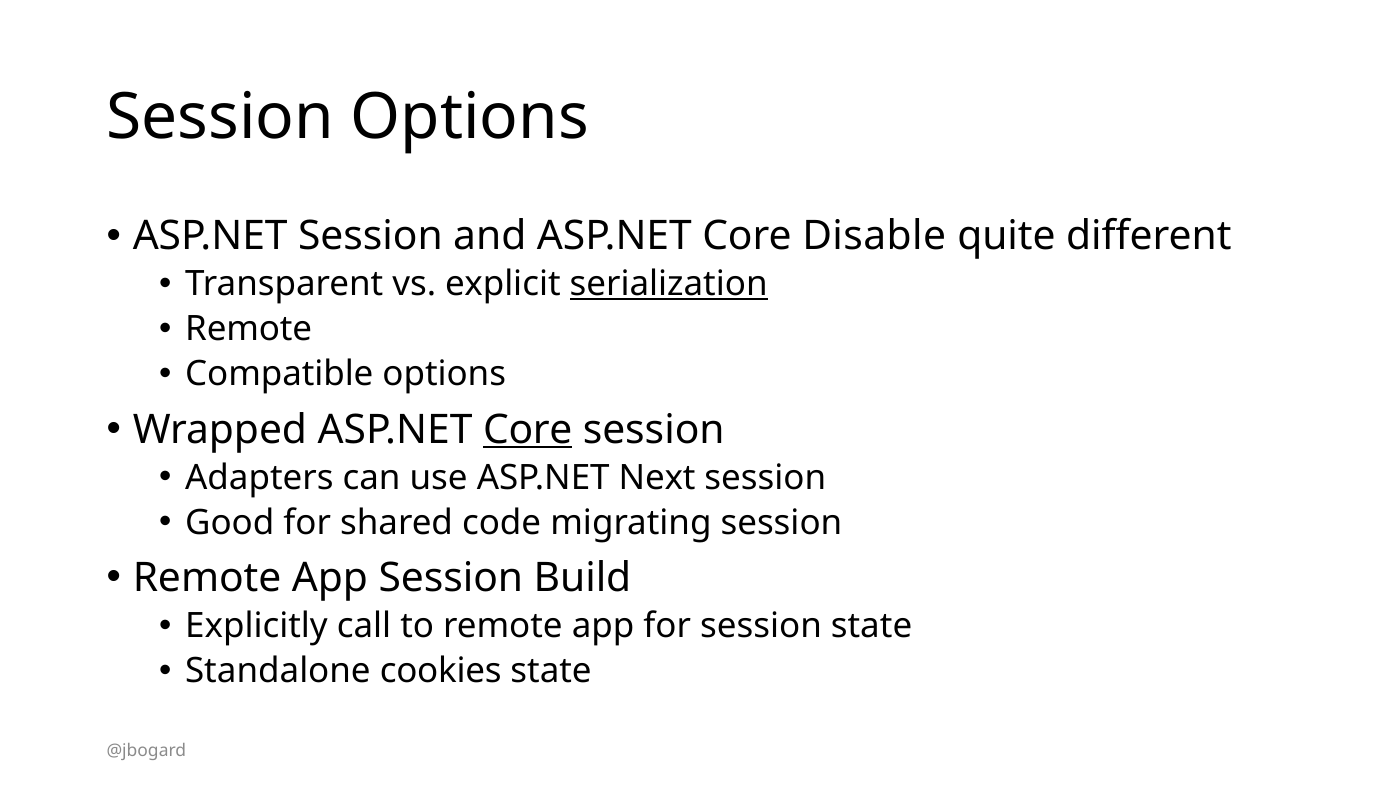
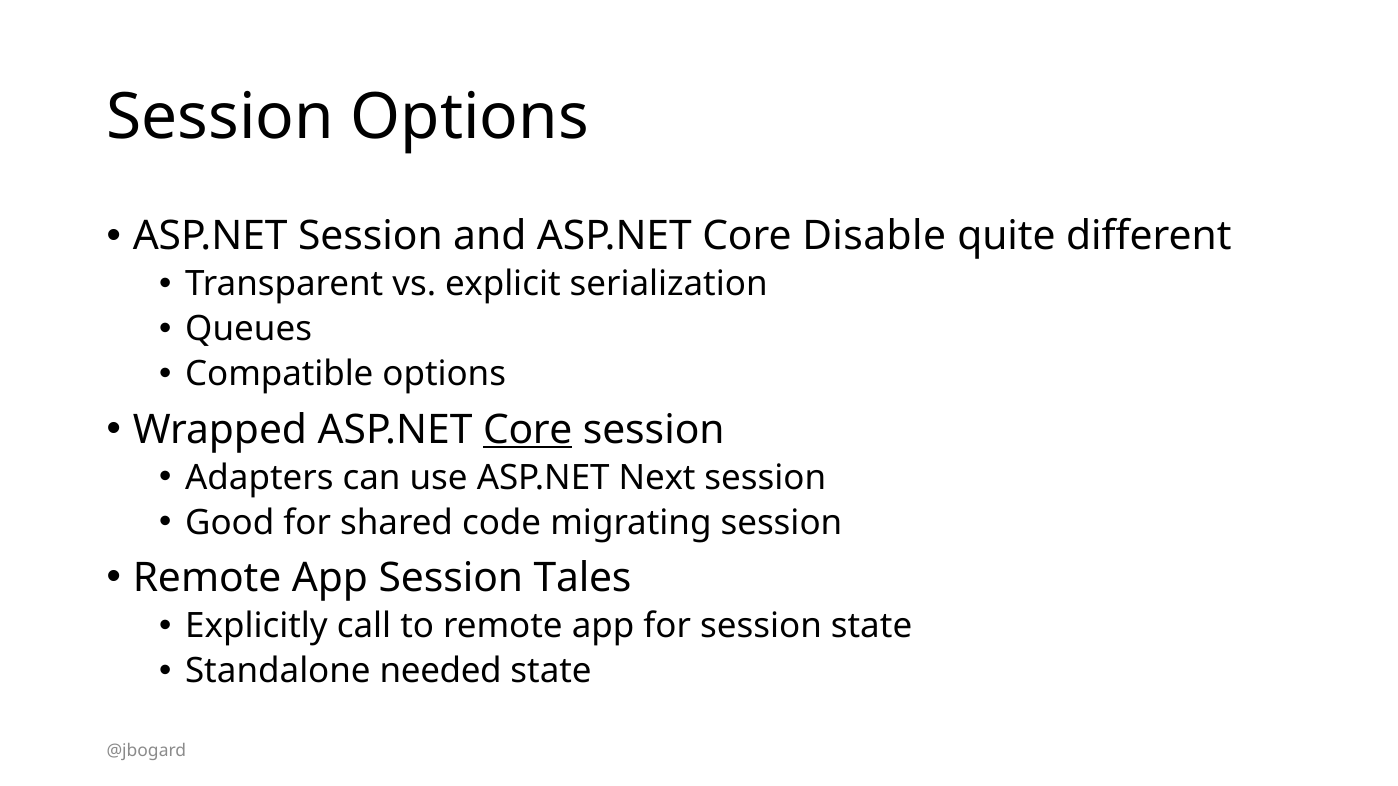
serialization underline: present -> none (669, 284)
Remote: Remote -> Queues (249, 329)
Build: Build -> Tales (583, 578)
cookies: cookies -> needed (441, 672)
